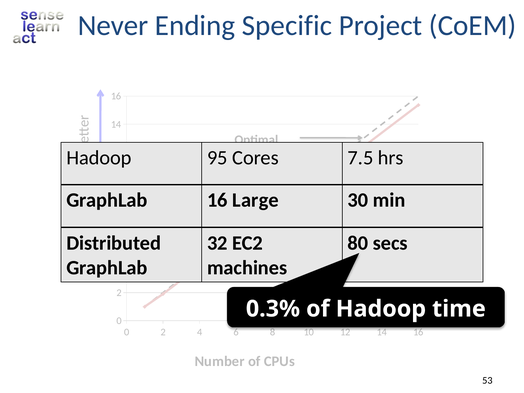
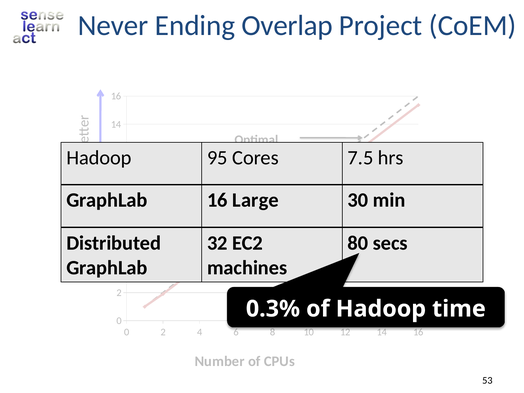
Specific: Specific -> Overlap (287, 26)
